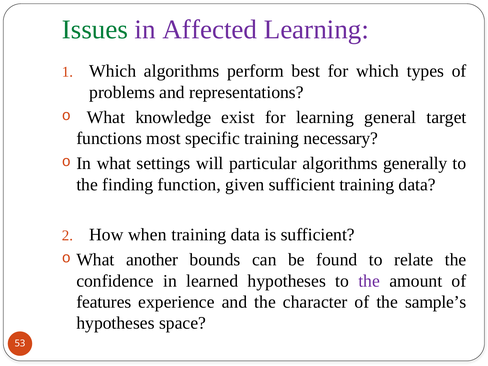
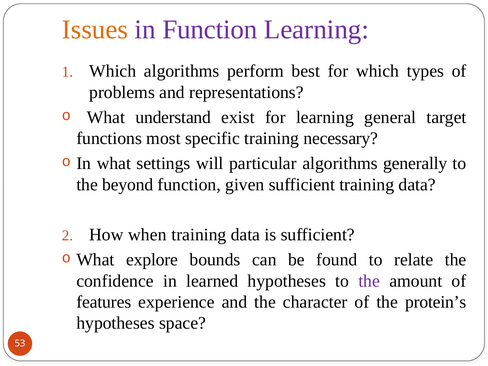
Issues colour: green -> orange (95, 30)
in Affected: Affected -> Function (210, 30)
knowledge: knowledge -> understand (173, 117)
finding: finding -> beyond (128, 185)
another: another -> explore (152, 260)
sample’s: sample’s -> protein’s (436, 302)
